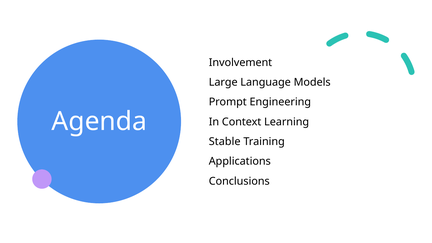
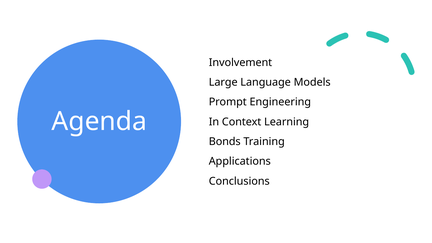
Stable: Stable -> Bonds (225, 142)
